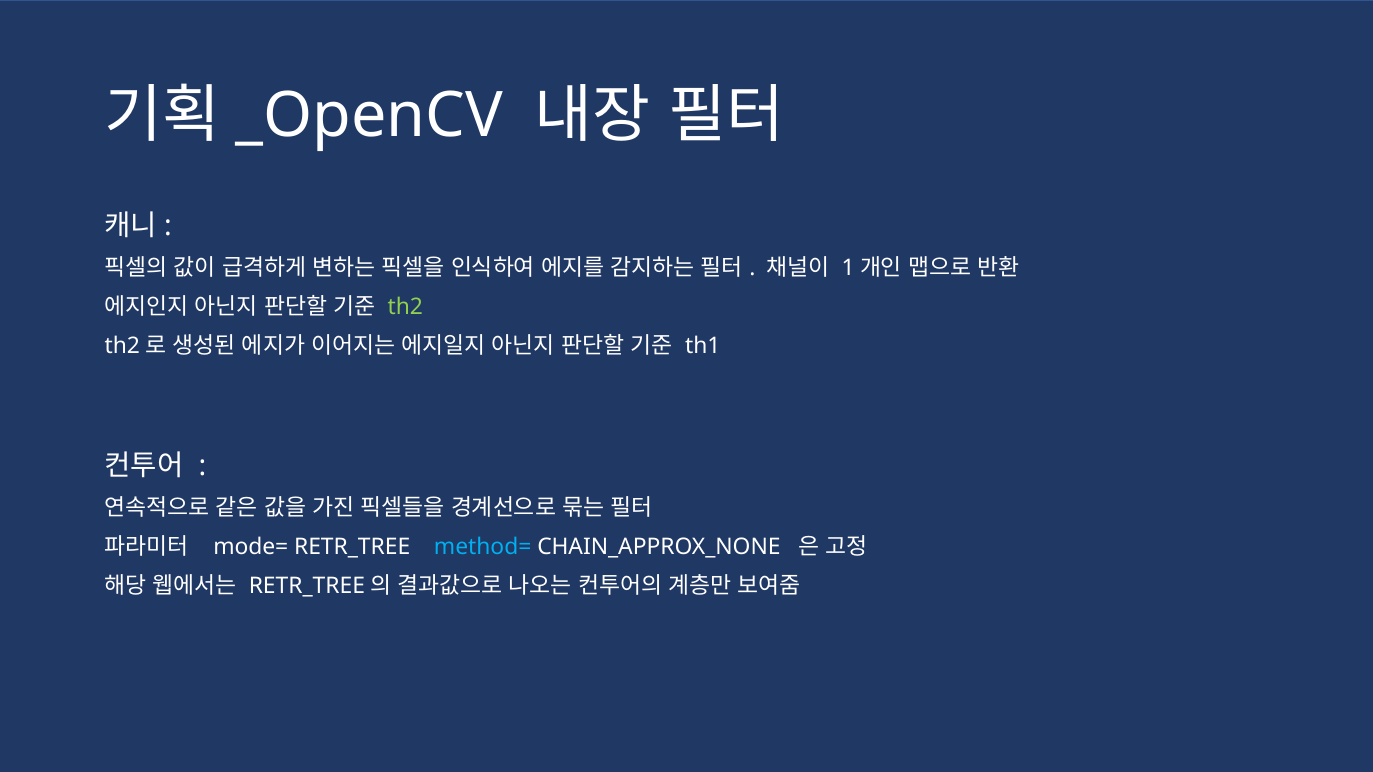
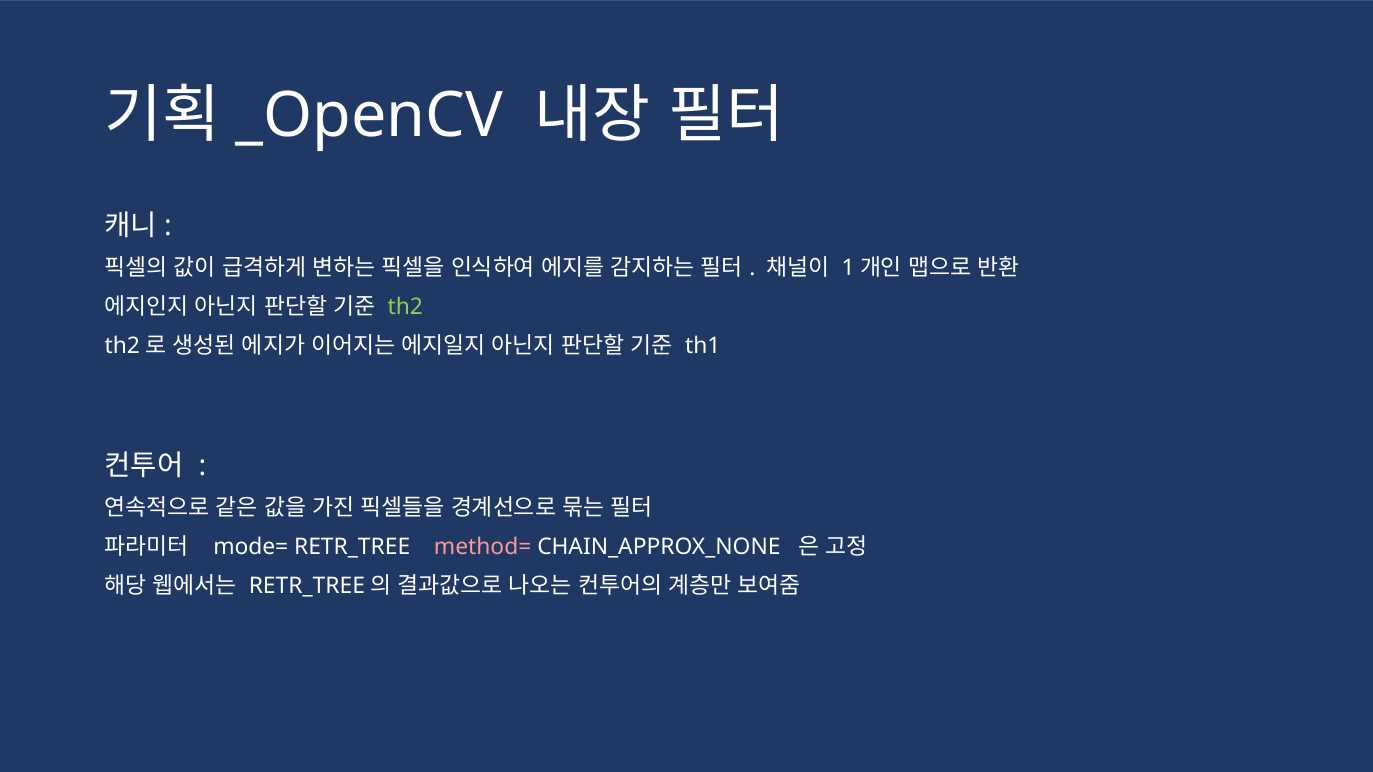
method= colour: light blue -> pink (483, 547)
